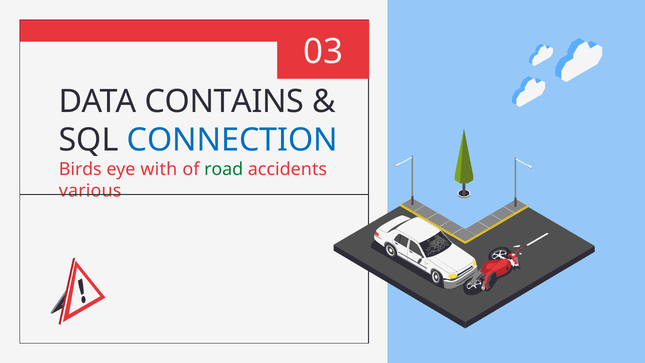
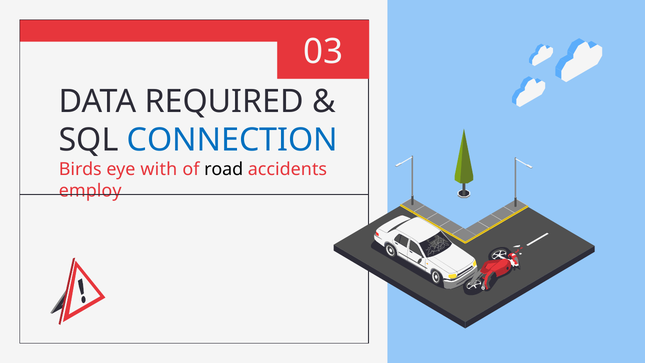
CONTAINS: CONTAINS -> REQUIRED (224, 101)
road colour: green -> black (224, 169)
various: various -> employ (90, 191)
